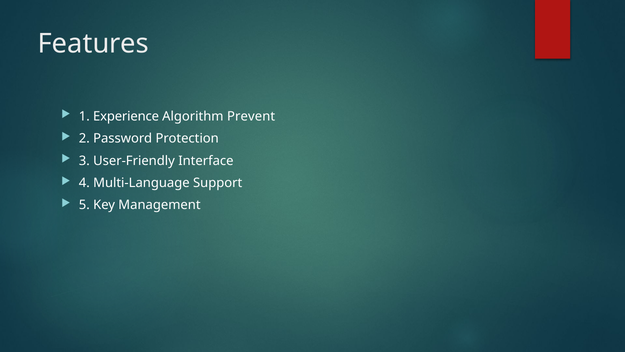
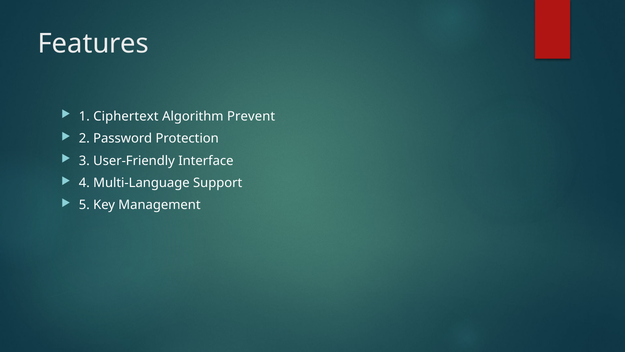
Experience: Experience -> Ciphertext (126, 116)
